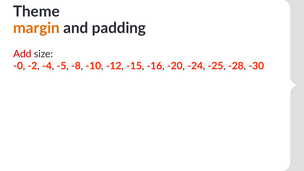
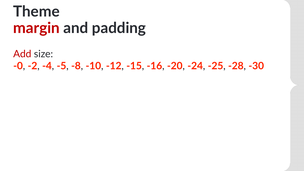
margin colour: orange -> red (36, 28)
